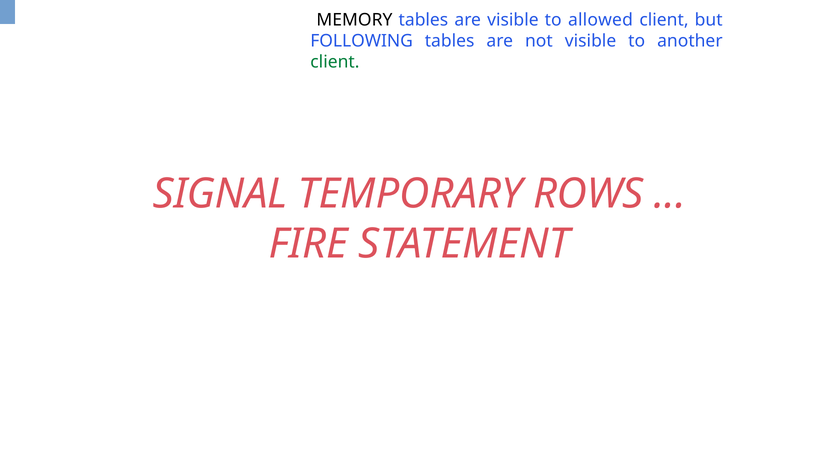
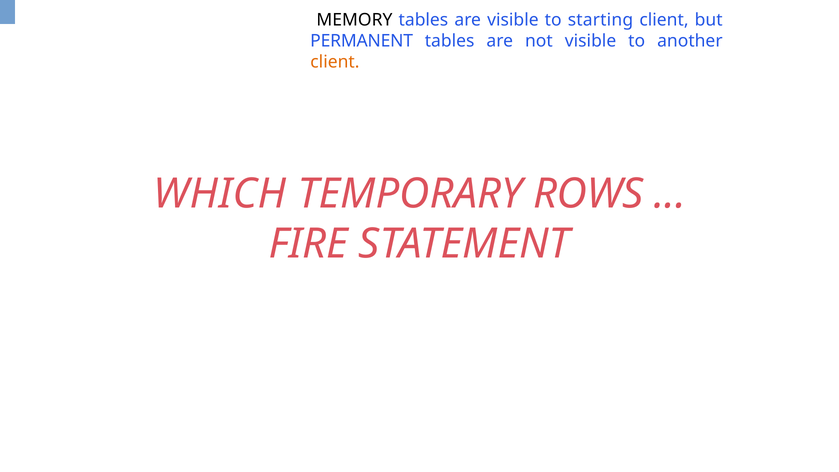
allowed: allowed -> starting (600, 20)
FOLLOWING: FOLLOWING -> PERMANENT (362, 41)
client colour: green -> orange (335, 62)
SIGNAL: SIGNAL -> WHICH (220, 194)
